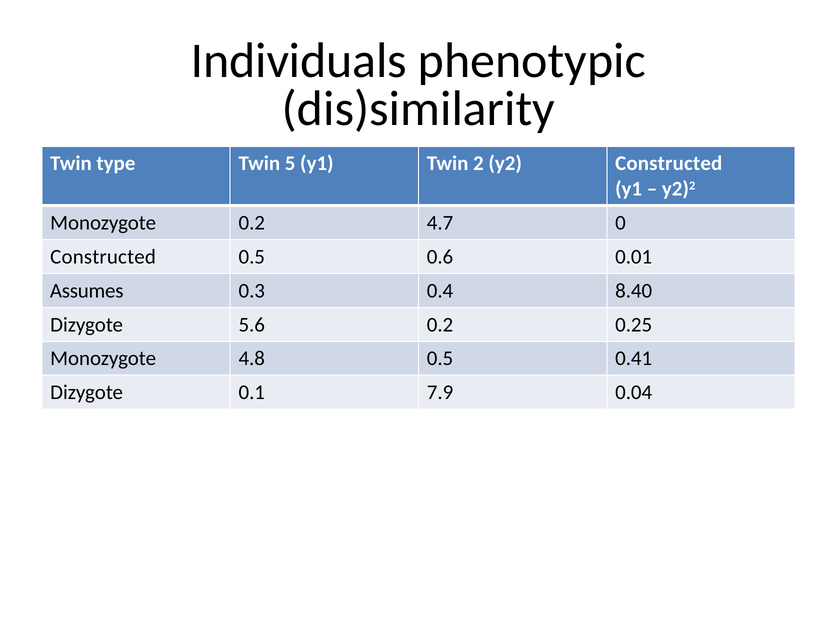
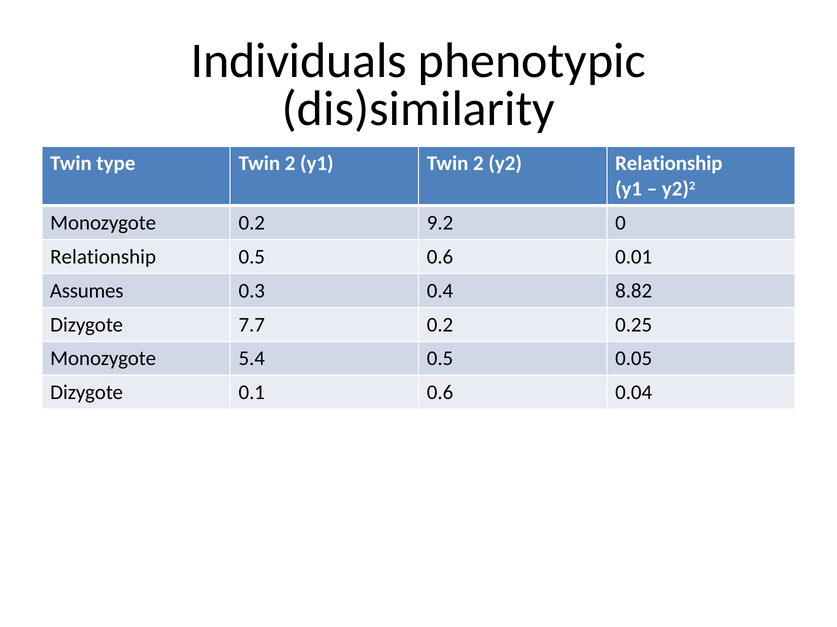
type Twin 5: 5 -> 2 (290, 164)
y2 Constructed: Constructed -> Relationship (669, 164)
4.7: 4.7 -> 9.2 (440, 223)
Constructed: Constructed -> Relationship (103, 257)
8.40: 8.40 -> 8.82 (634, 291)
5.6: 5.6 -> 7.7 (252, 325)
4.8: 4.8 -> 5.4 (252, 359)
0.41: 0.41 -> 0.05 (634, 359)
0.1 7.9: 7.9 -> 0.6 (440, 393)
